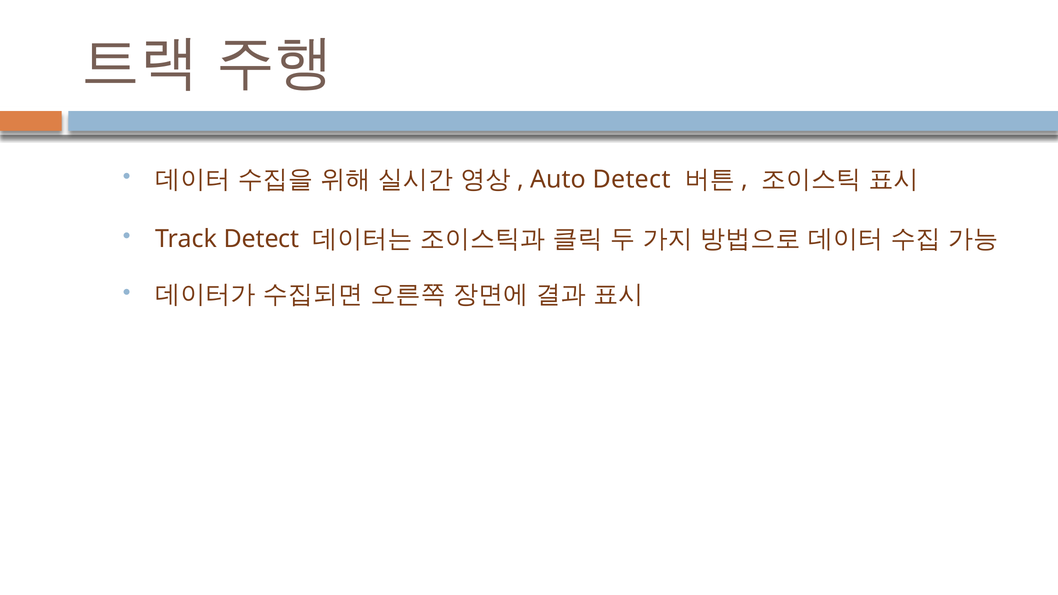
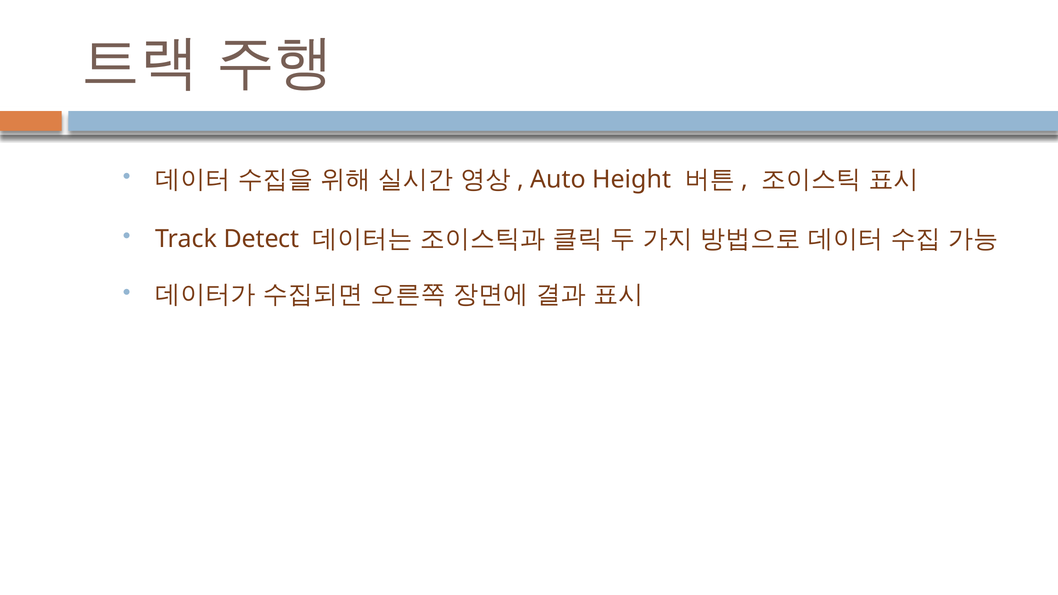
Auto Detect: Detect -> Height (632, 180)
